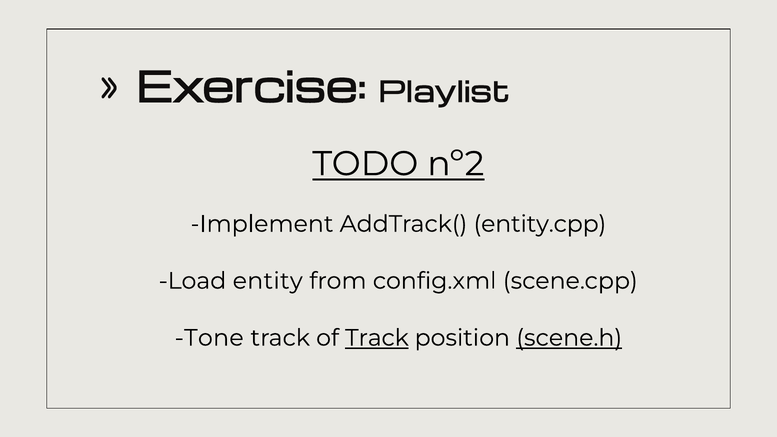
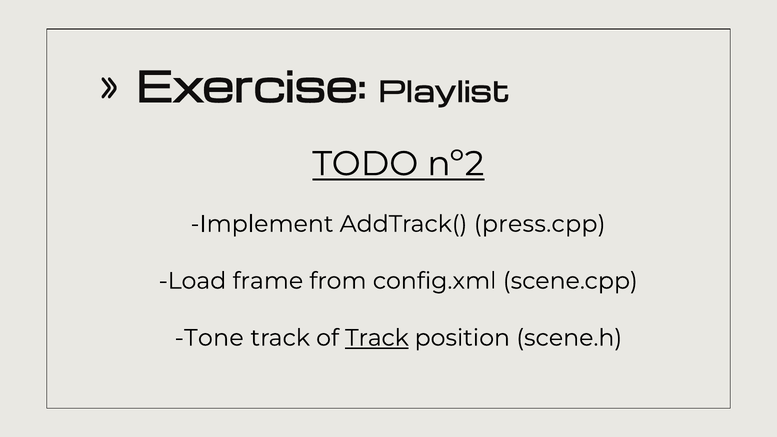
entity.cpp: entity.cpp -> press.cpp (540, 224)
entity: entity -> frame (268, 281)
scene.h underline: present -> none (569, 338)
